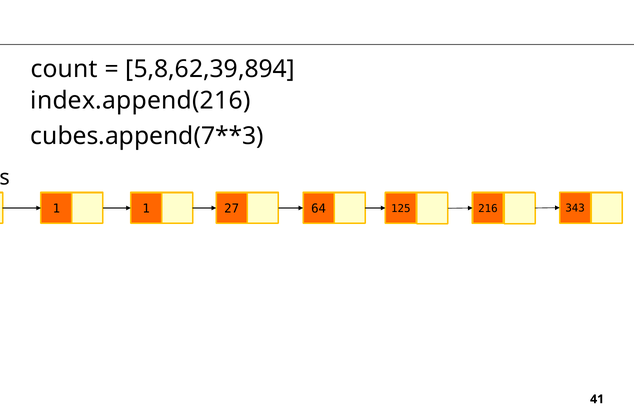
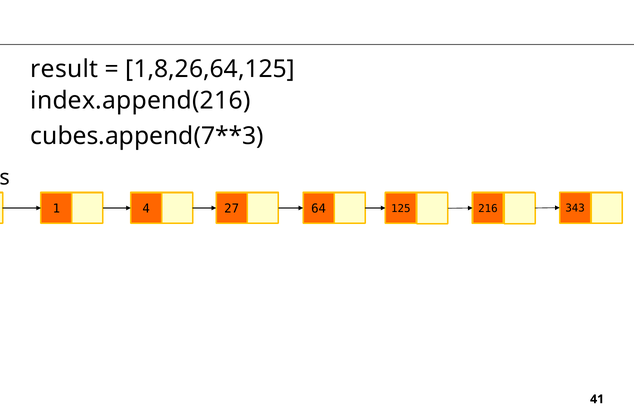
count: count -> result (64, 69)
5,8,62,39,894: 5,8,62,39,894 -> 1,8,26,64,125 (210, 69)
1 1: 1 -> 4 (146, 209)
